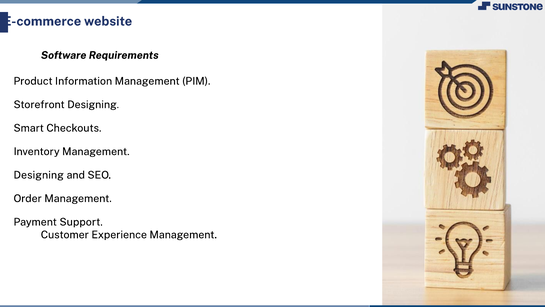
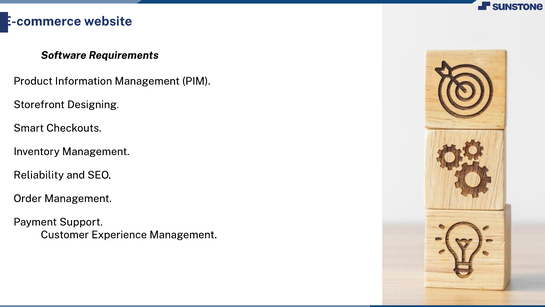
Designing: Designing -> Reliability (39, 175)
